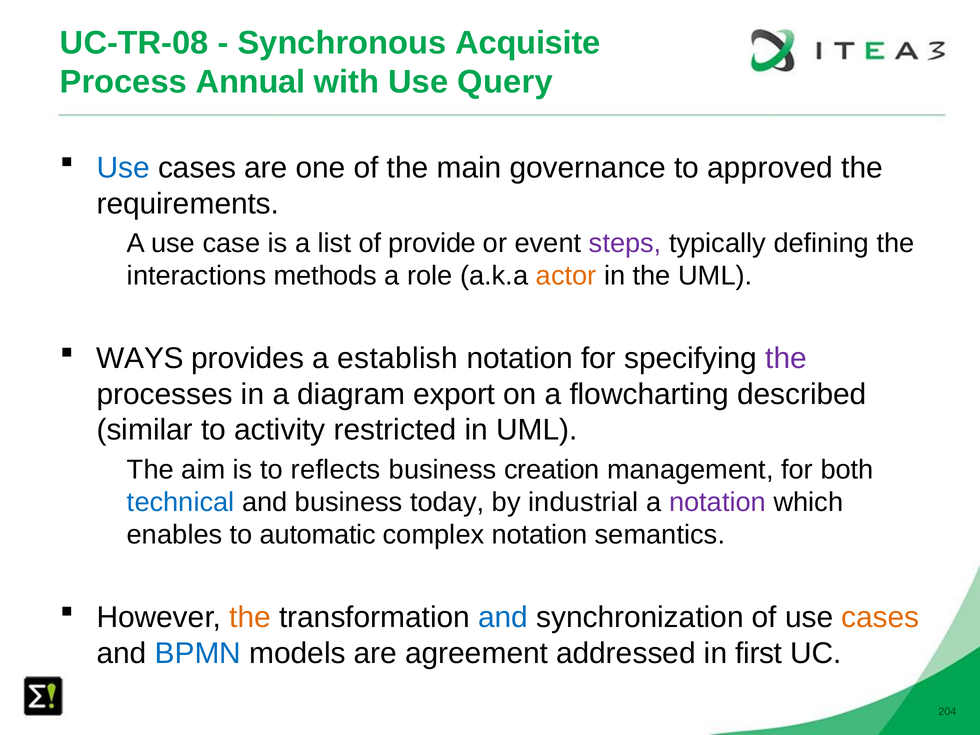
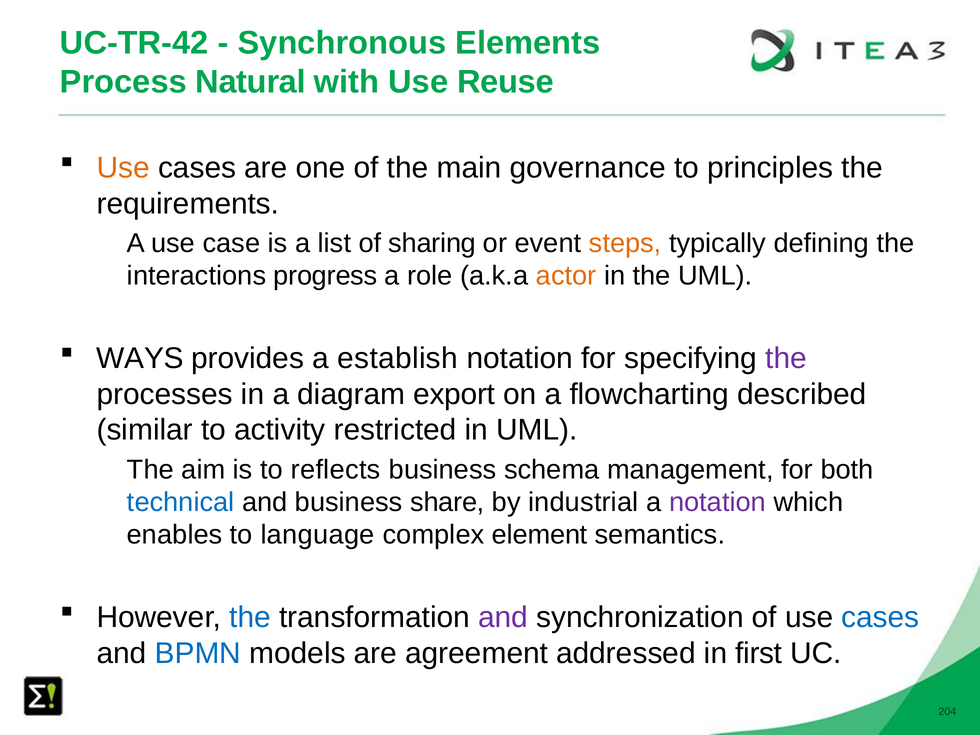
UC-TR-08: UC-TR-08 -> UC-TR-42 (134, 43)
Acquisite: Acquisite -> Elements (528, 43)
Annual: Annual -> Natural (251, 82)
Query: Query -> Reuse (506, 82)
Use colour: blue -> orange (123, 168)
approved: approved -> principles (770, 168)
provide: provide -> sharing (432, 243)
steps colour: purple -> orange (625, 243)
methods: methods -> progress (325, 276)
creation: creation -> schema (552, 470)
today: today -> share (447, 502)
automatic: automatic -> language (318, 535)
complex notation: notation -> element (540, 535)
the colour: orange -> blue (250, 617)
and colour: blue -> purple (503, 617)
cases colour: orange -> blue (880, 617)
